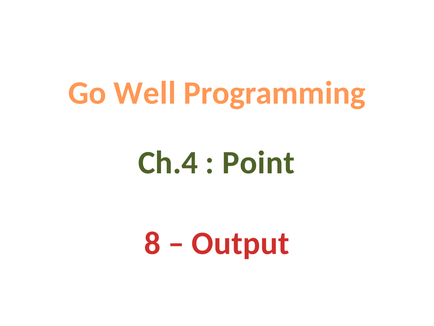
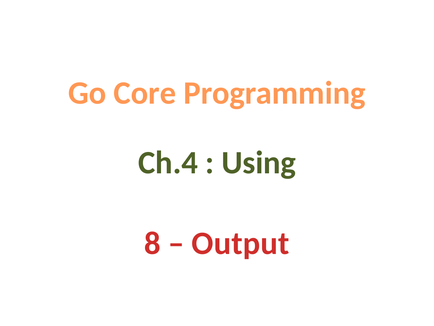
Well: Well -> Core (145, 93)
Point: Point -> Using (259, 163)
